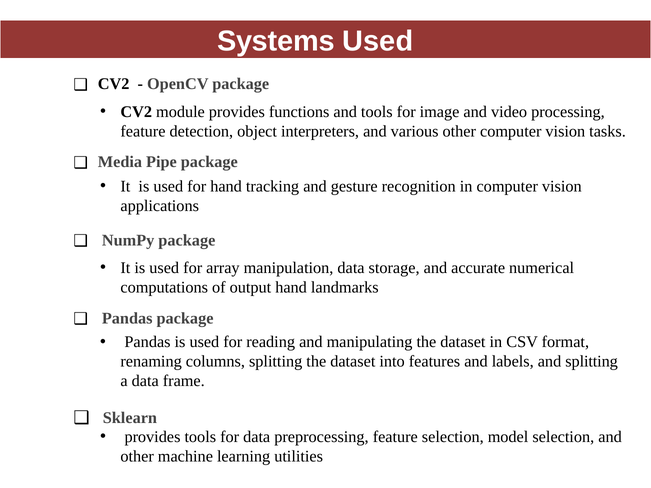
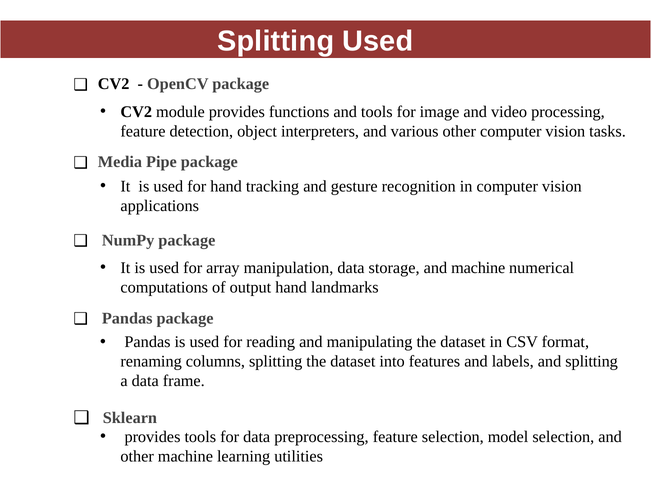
Systems: Systems -> Splitting (276, 41)
and accurate: accurate -> machine (478, 268)
